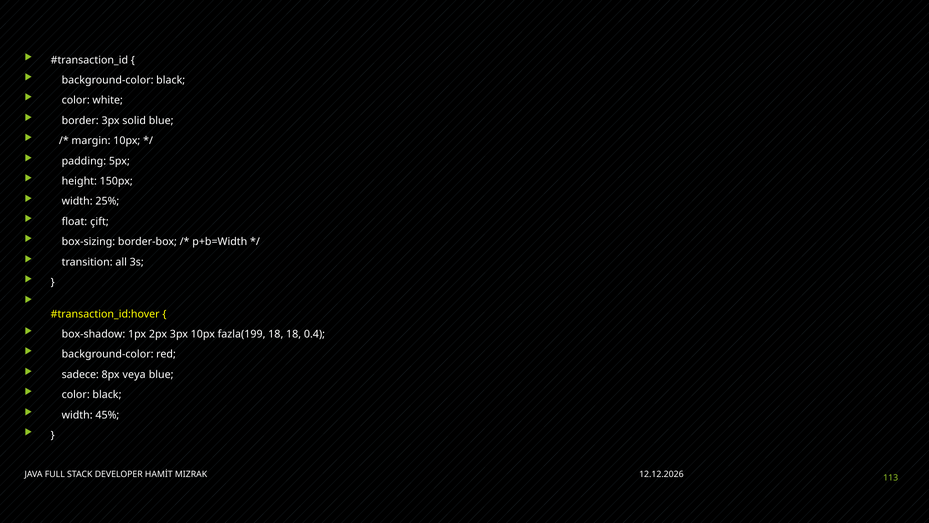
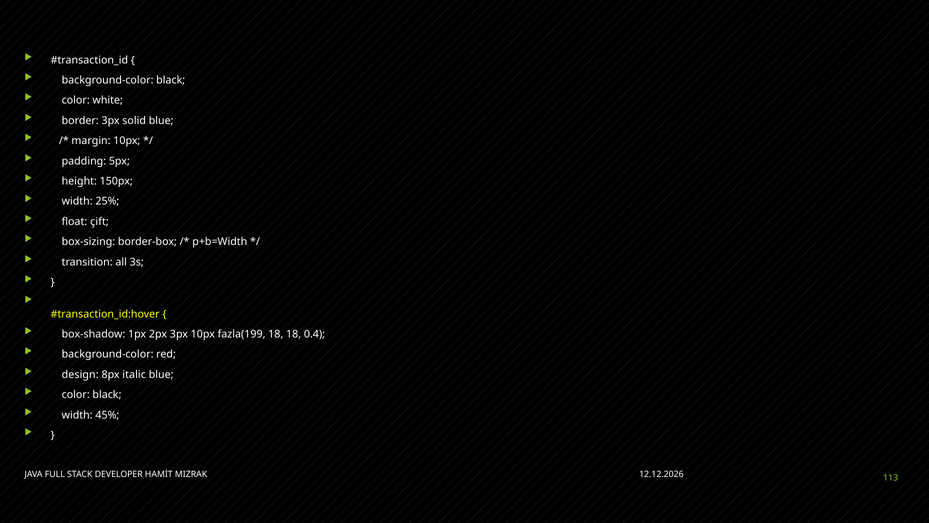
sadece: sadece -> design (80, 374)
veya: veya -> italic (134, 374)
